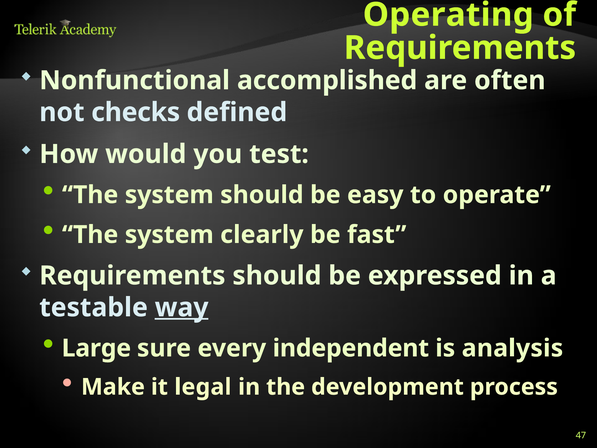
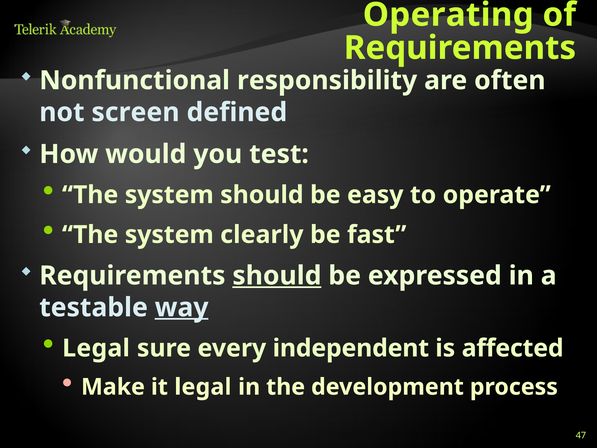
accomplished: accomplished -> responsibility (327, 80)
checks: checks -> screen (136, 112)
should underline: none -> present (277, 276)
Large: Large -> Legal (96, 348)
analysis: analysis -> affected (513, 348)
